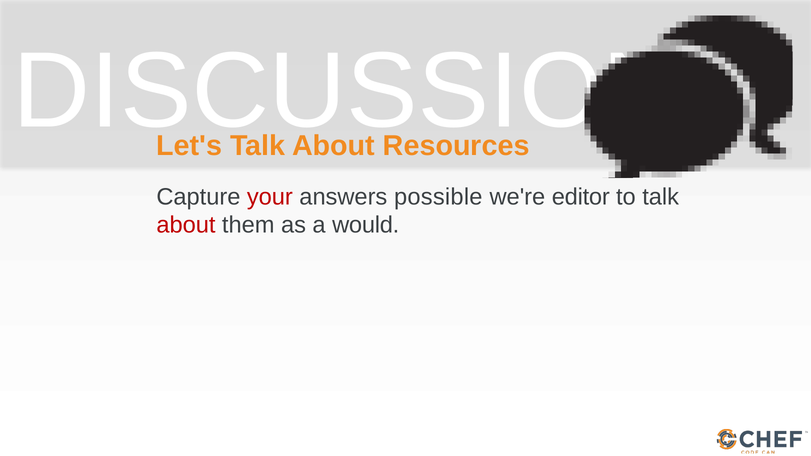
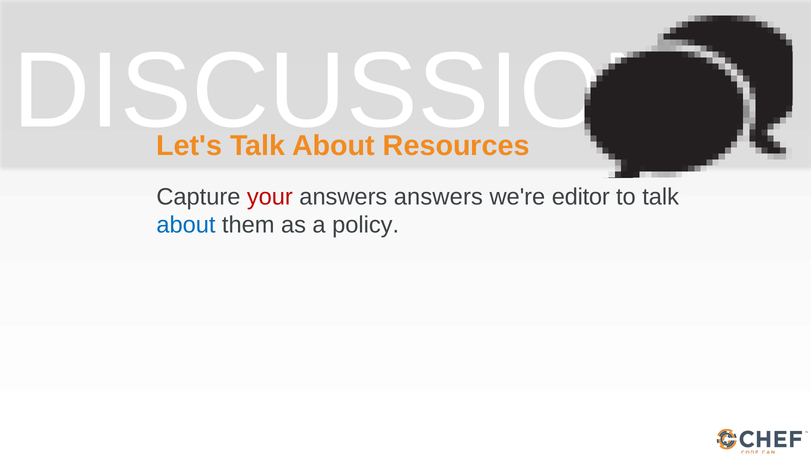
answers possible: possible -> answers (438, 197)
about colour: red -> blue (186, 225)
would: would -> policy (366, 225)
